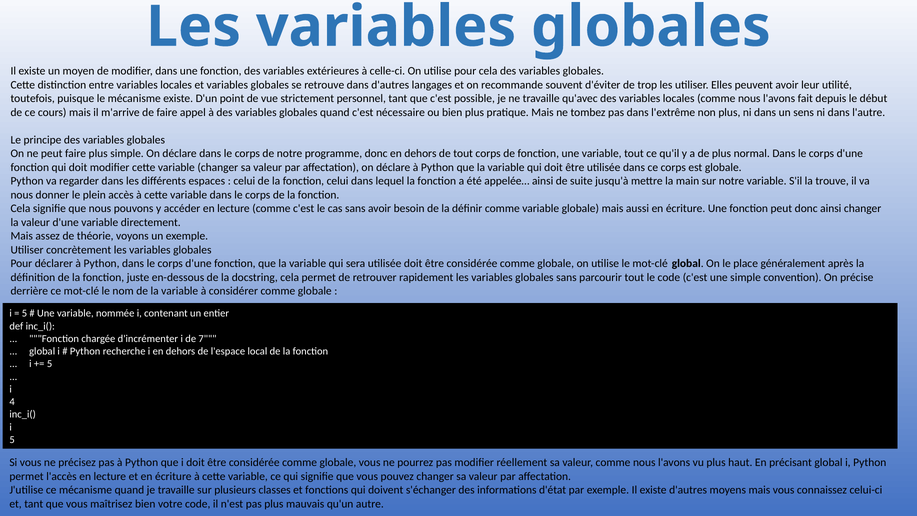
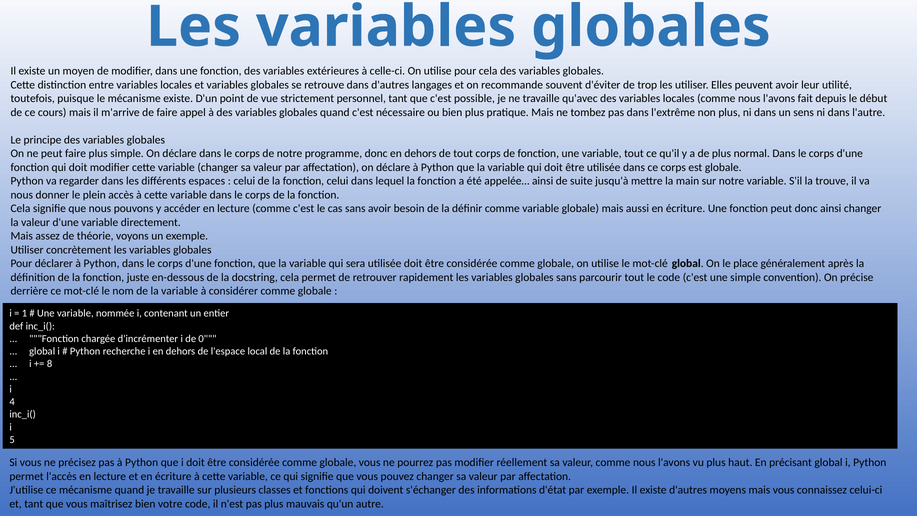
5: 5 -> 1 (24, 313)
7: 7 -> 0 (207, 339)
5: 5 -> 8 (50, 364)
